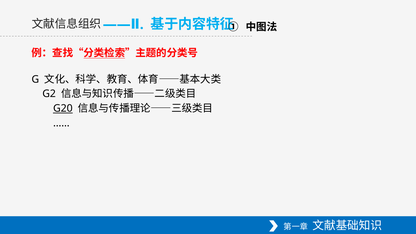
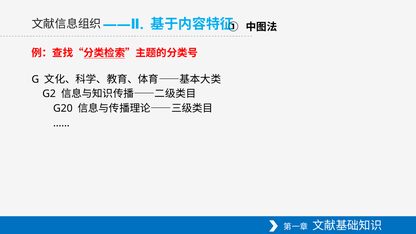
G20 underline: present -> none (63, 108)
